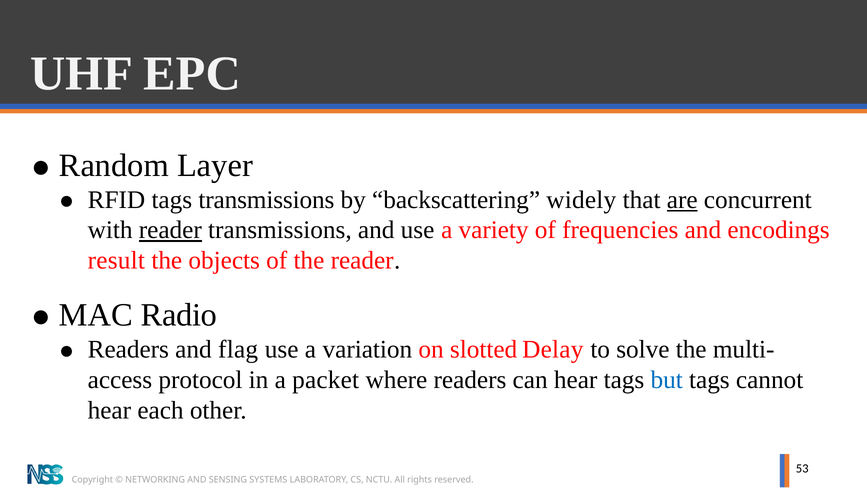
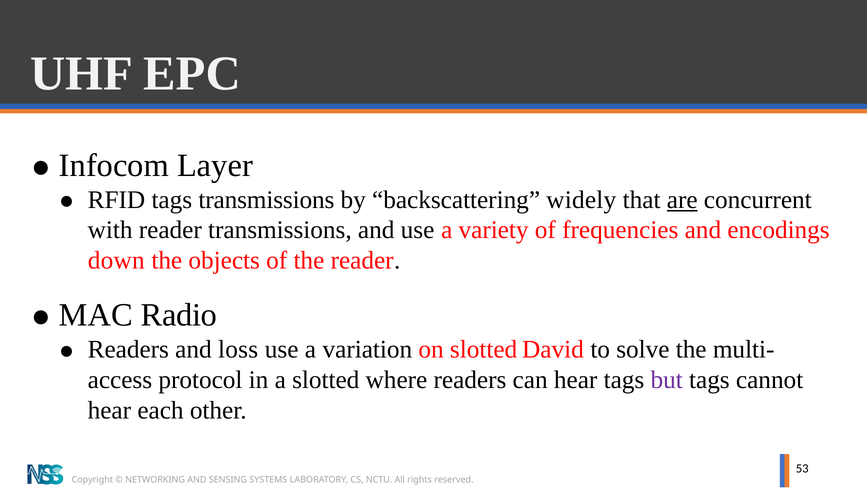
Random: Random -> Infocom (114, 165)
reader underline: present -> none (170, 230)
result: result -> down (116, 260)
flag: flag -> loss (238, 349)
Delay: Delay -> David (553, 349)
a packet: packet -> slotted (326, 380)
but colour: blue -> purple (667, 380)
